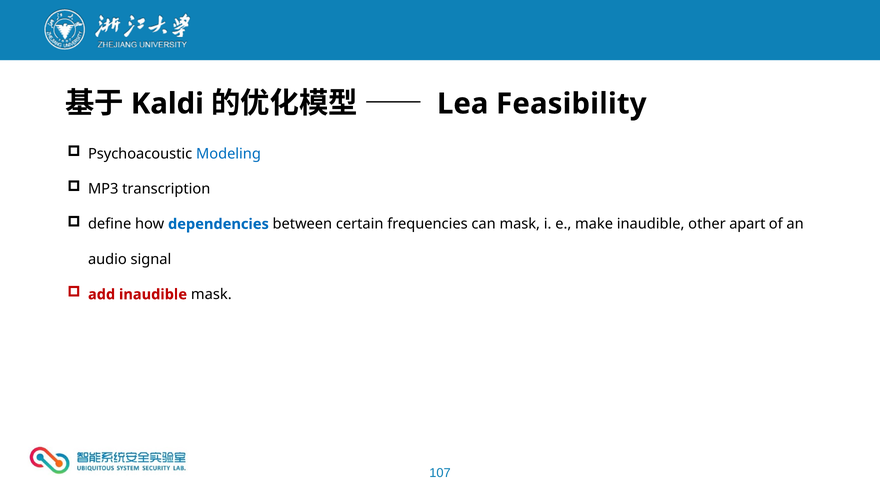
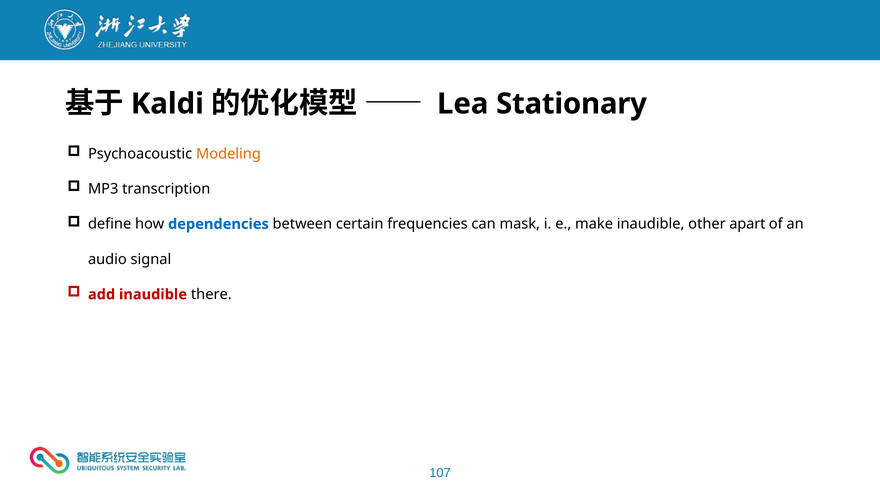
Feasibility: Feasibility -> Stationary (571, 104)
Modeling colour: blue -> orange (228, 154)
inaudible mask: mask -> there (211, 294)
